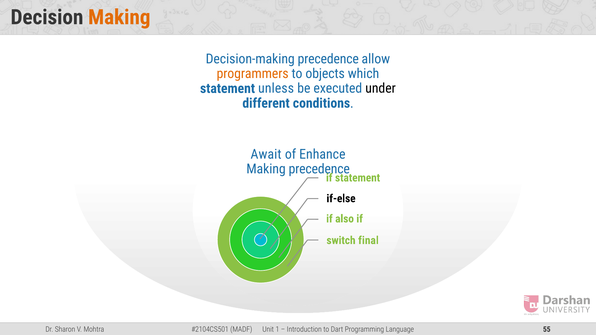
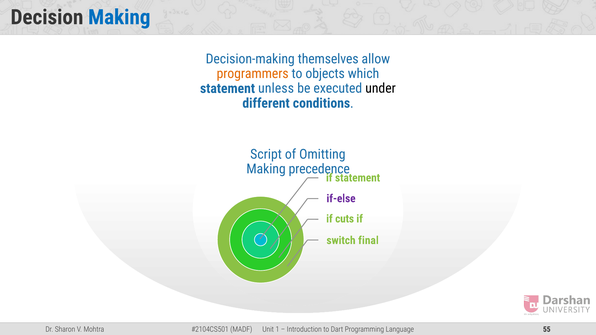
Making colour: orange -> blue (119, 17)
Decision-making precedence: precedence -> themselves (328, 59)
Await: Await -> Script (266, 154)
Enhance: Enhance -> Omitting (322, 154)
if-else colour: black -> purple (341, 199)
also: also -> cuts (345, 219)
